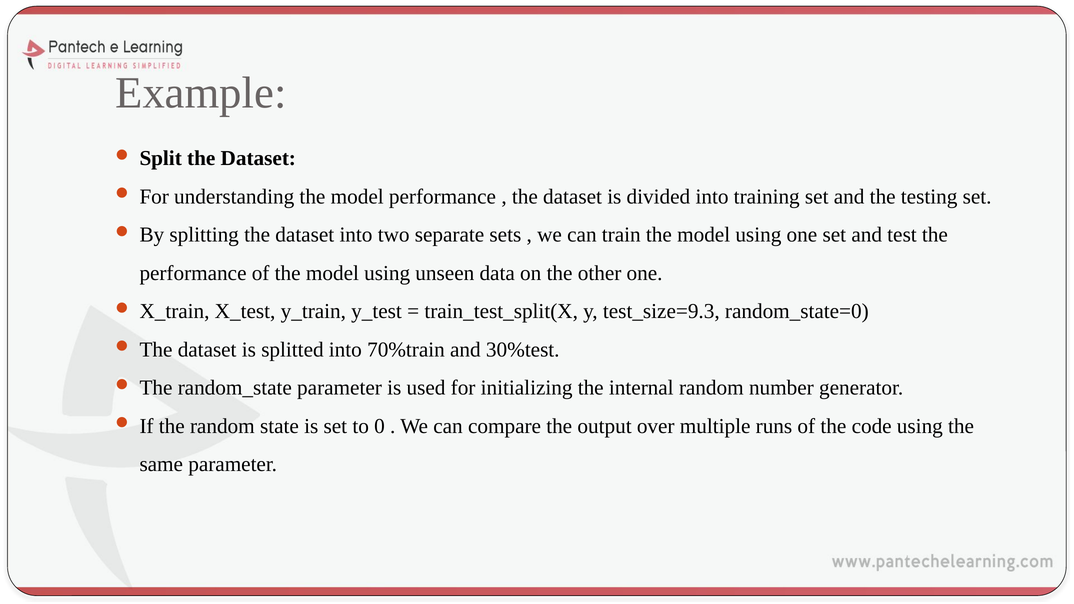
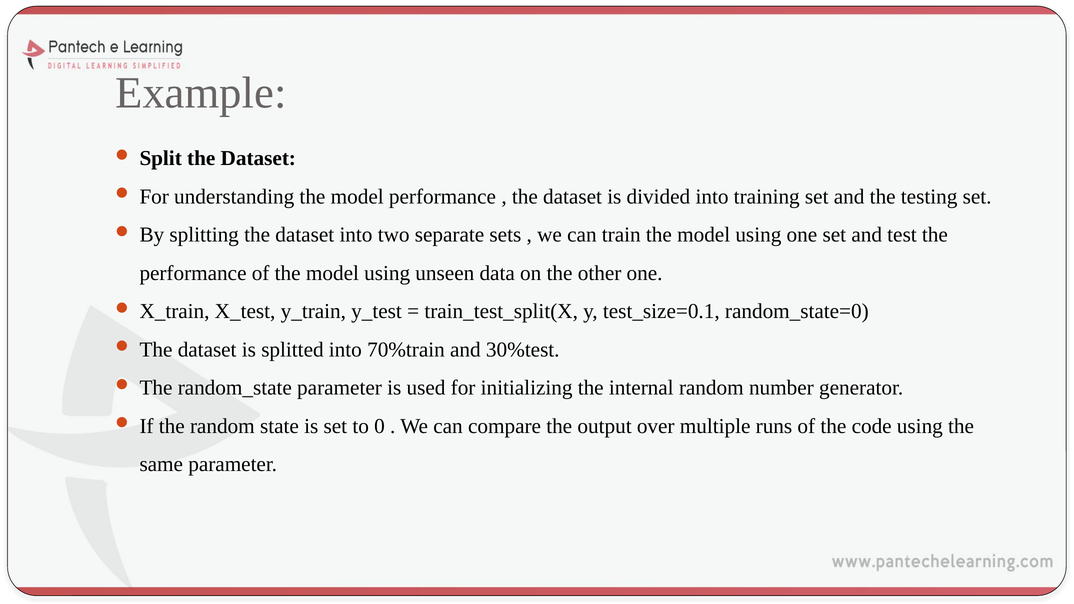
test_size=9.3: test_size=9.3 -> test_size=0.1 (661, 311)
